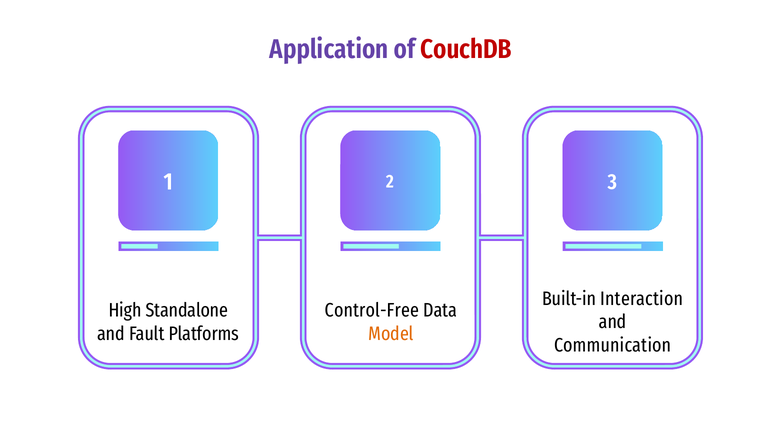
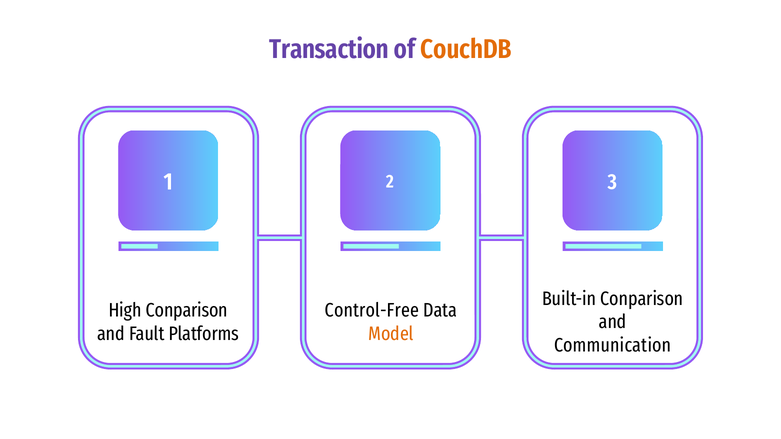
Application: Application -> Transaction (329, 49)
CouchDB colour: red -> orange (466, 49)
Built-in Interaction: Interaction -> Conparison (642, 299)
High Standalone: Standalone -> Conparison (187, 311)
